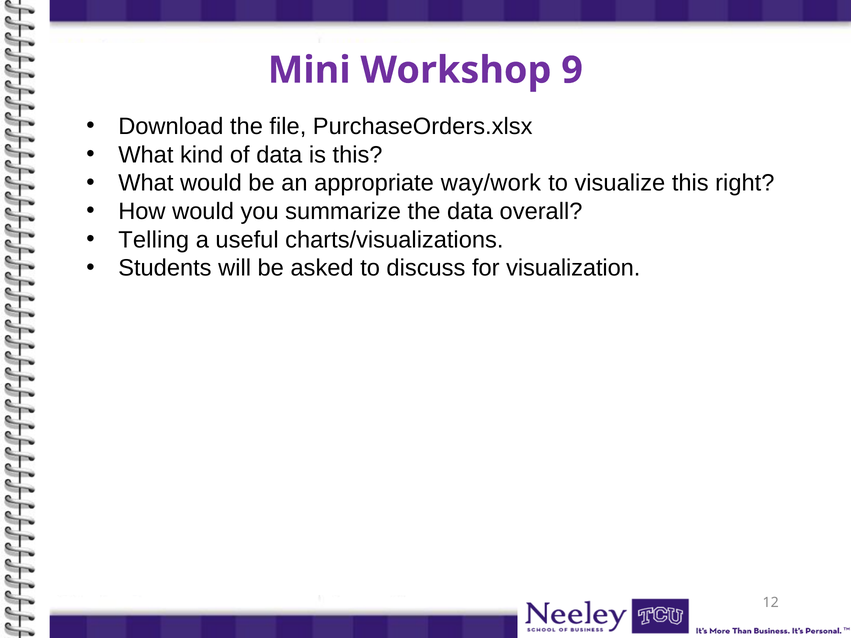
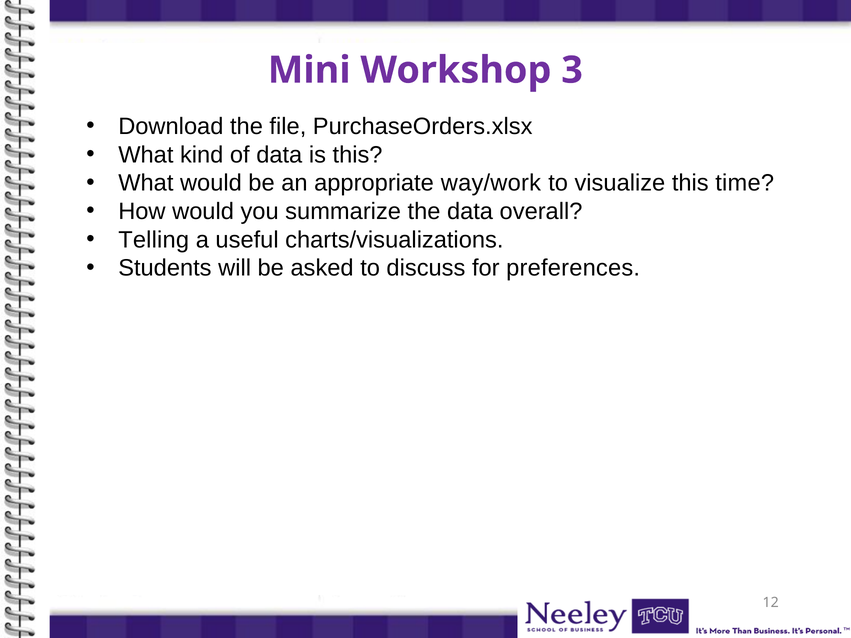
9: 9 -> 3 (572, 70)
right: right -> time (745, 183)
visualization: visualization -> preferences (573, 268)
